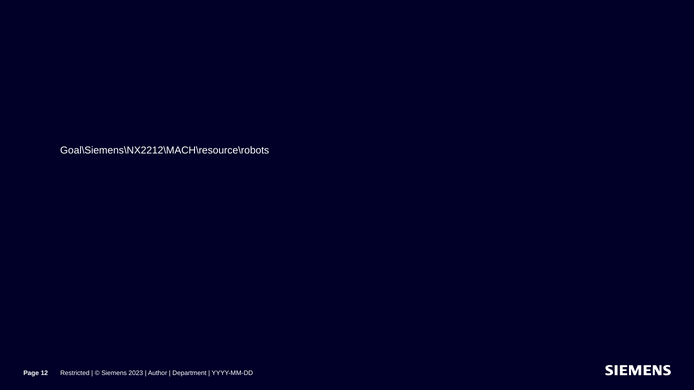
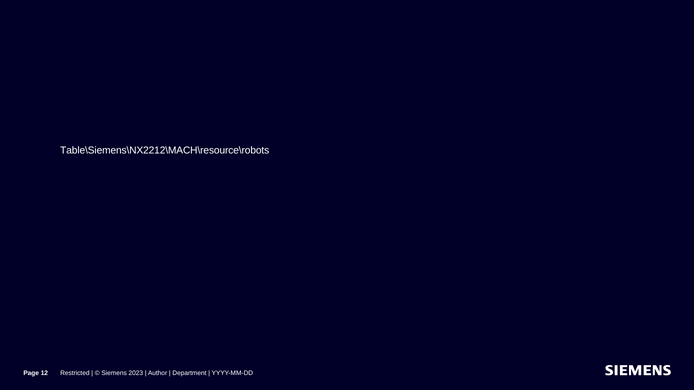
Goal\Siemens\NX2212\MACH\resource\robots: Goal\Siemens\NX2212\MACH\resource\robots -> Table\Siemens\NX2212\MACH\resource\robots (165, 151)
